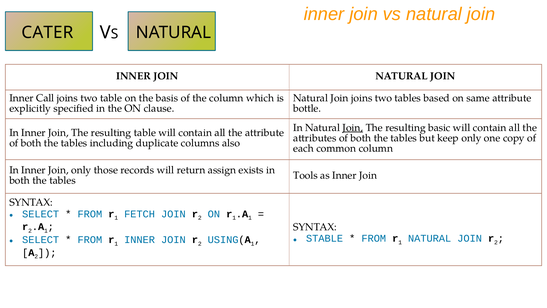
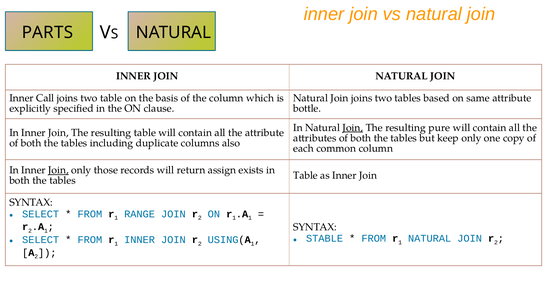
CATER: CATER -> PARTS (47, 32)
basic: basic -> pure (439, 128)
Join underline: none -> present (58, 170)
Tools: Tools -> Table (306, 175)
FETCH: FETCH -> RANGE (140, 214)
